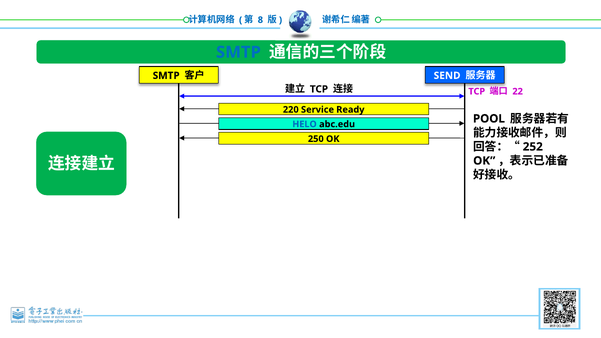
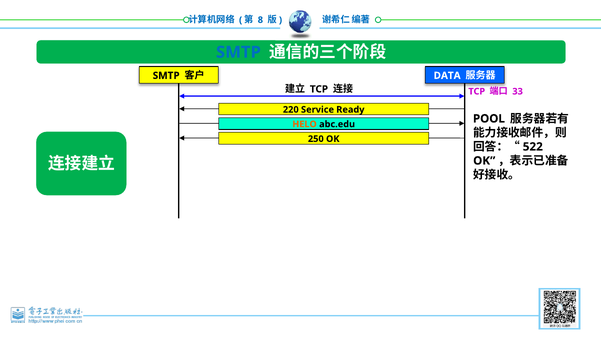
SEND: SEND -> DATA (447, 76)
22: 22 -> 33 (518, 91)
HELO colour: blue -> orange (305, 124)
252: 252 -> 522 (533, 147)
